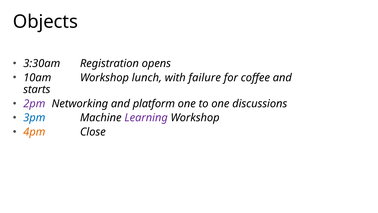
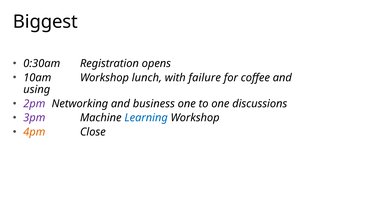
Objects: Objects -> Biggest (45, 22)
3:30am: 3:30am -> 0:30am (42, 63)
starts: starts -> using (37, 89)
platform: platform -> business (154, 104)
3pm colour: blue -> purple (34, 118)
Learning colour: purple -> blue (146, 118)
